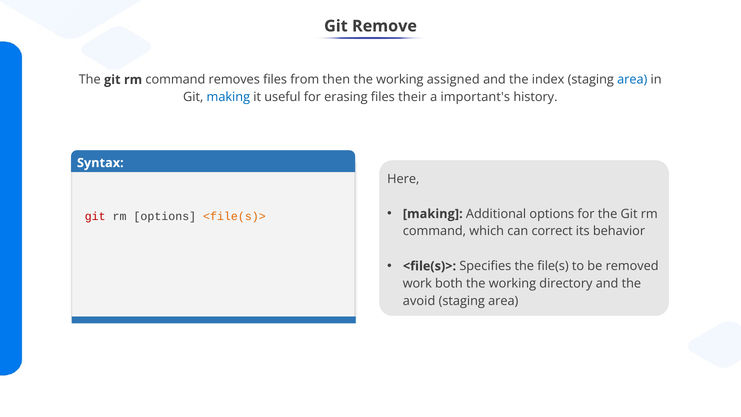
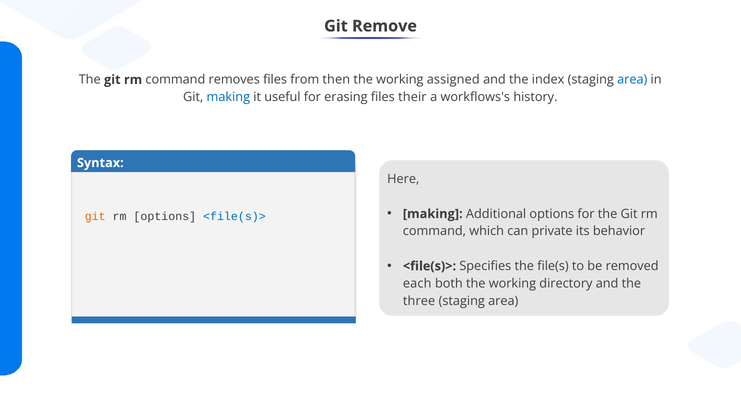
important's: important's -> workflows's (475, 97)
git colour: red -> orange (95, 216)
<file(s)> colour: orange -> blue (234, 216)
correct: correct -> private (552, 231)
work: work -> each (417, 283)
avoid: avoid -> three (419, 301)
